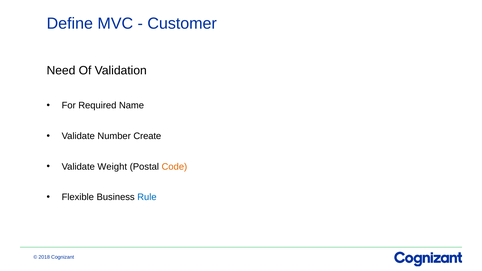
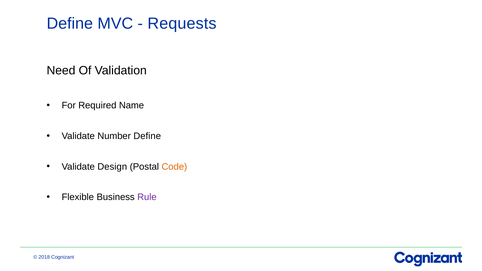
Customer: Customer -> Requests (182, 24)
Number Create: Create -> Define (147, 136)
Weight: Weight -> Design (112, 167)
Rule colour: blue -> purple (147, 197)
